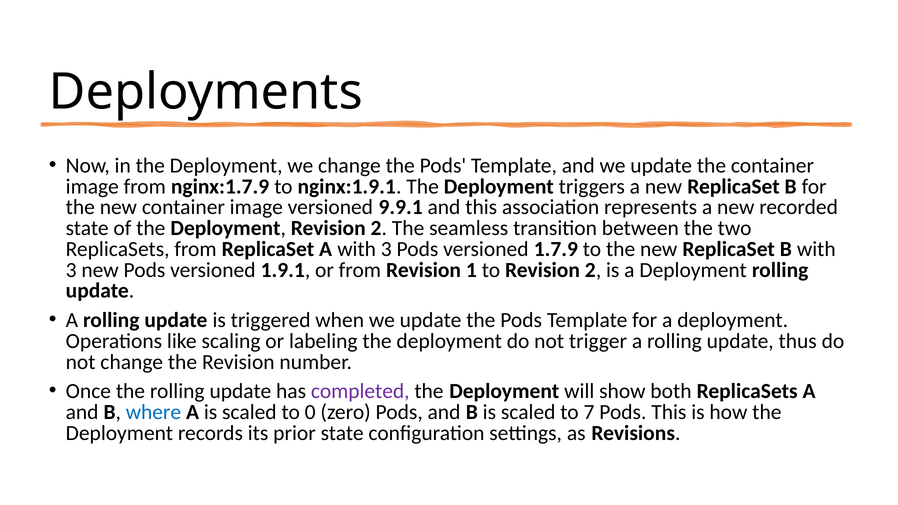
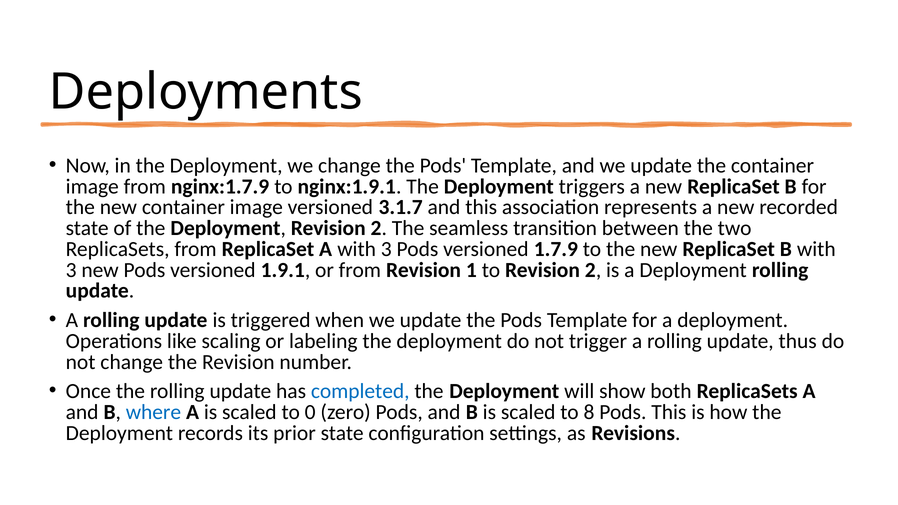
9.9.1: 9.9.1 -> 3.1.7 (401, 207)
completed colour: purple -> blue (360, 391)
7: 7 -> 8 (589, 412)
